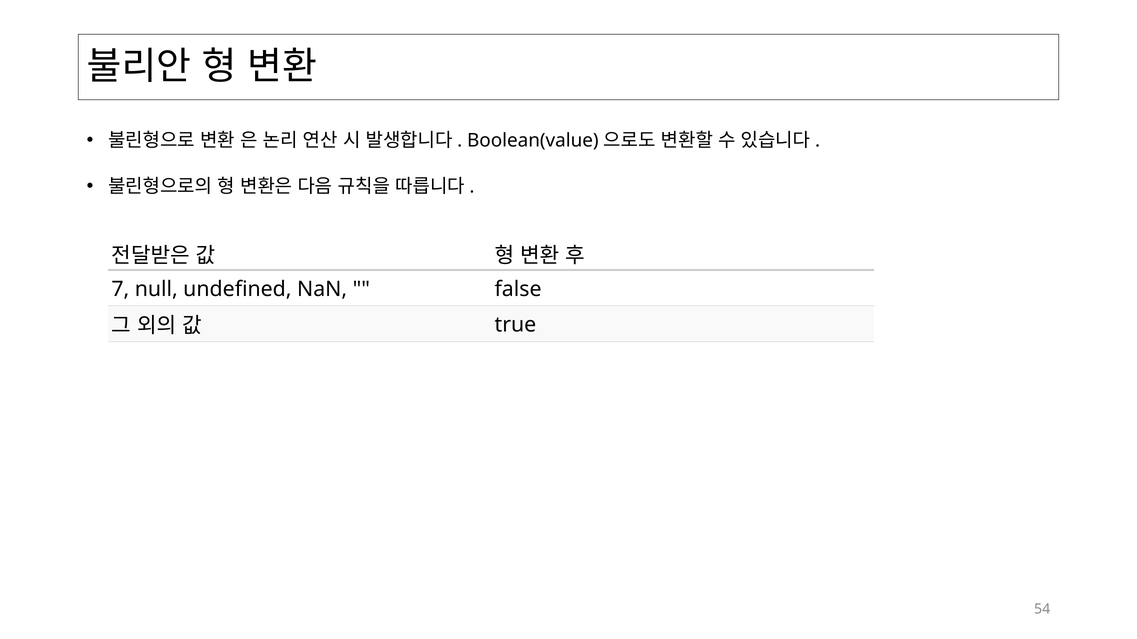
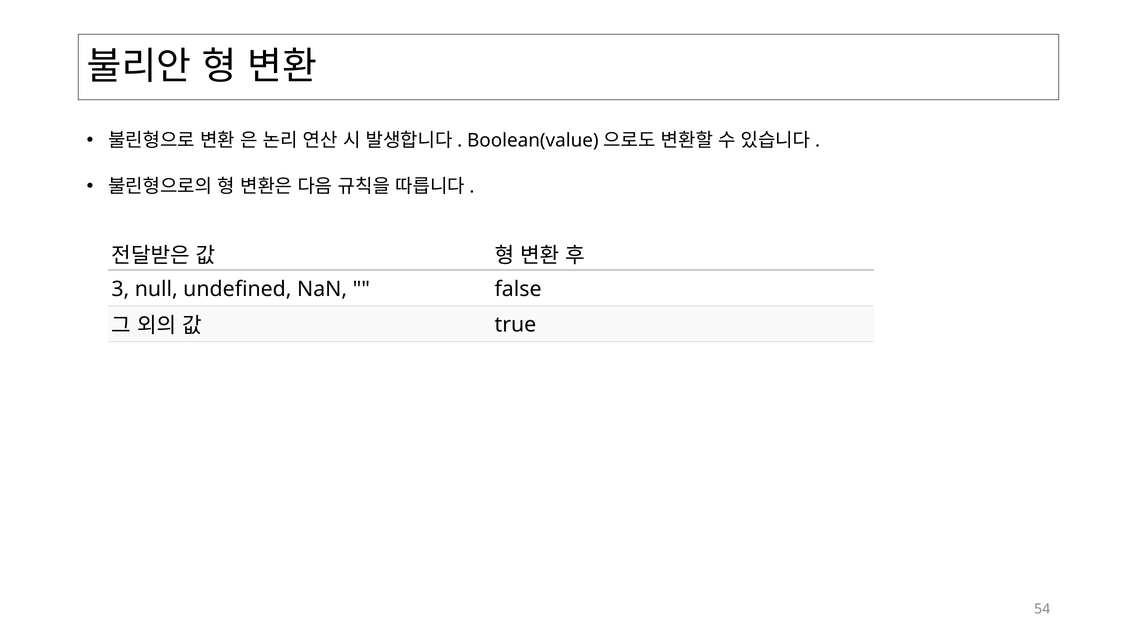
7: 7 -> 3 (120, 289)
